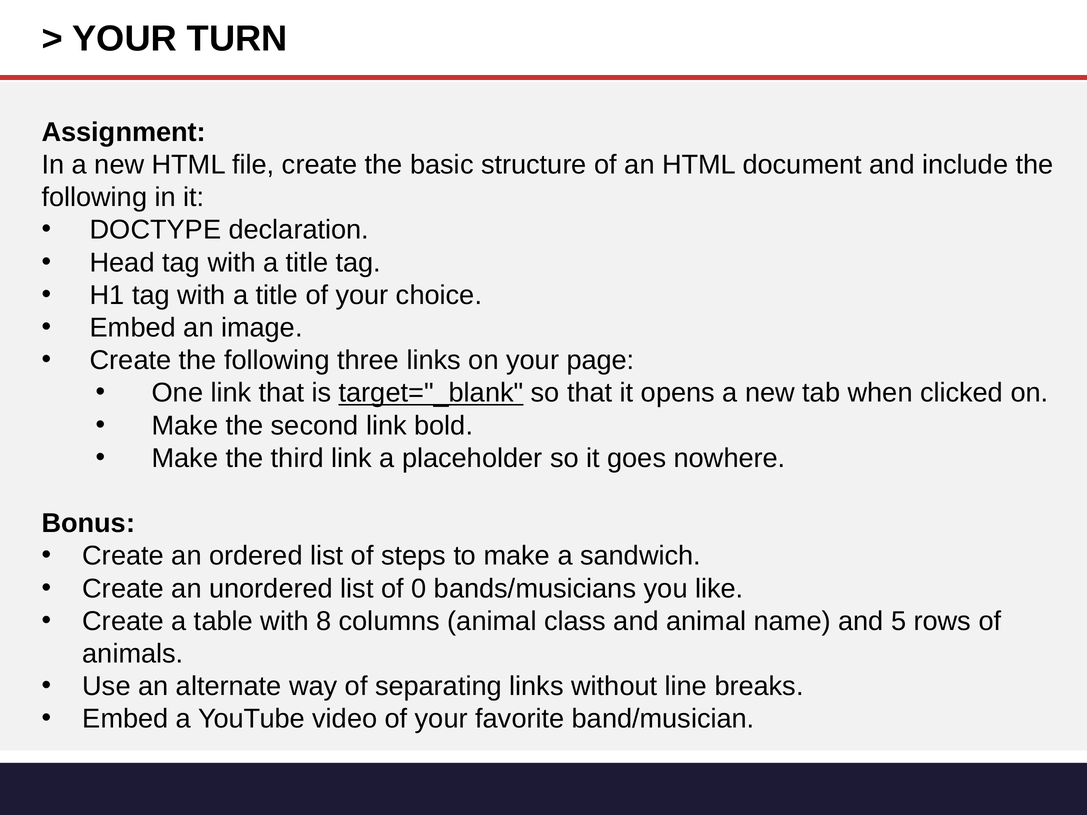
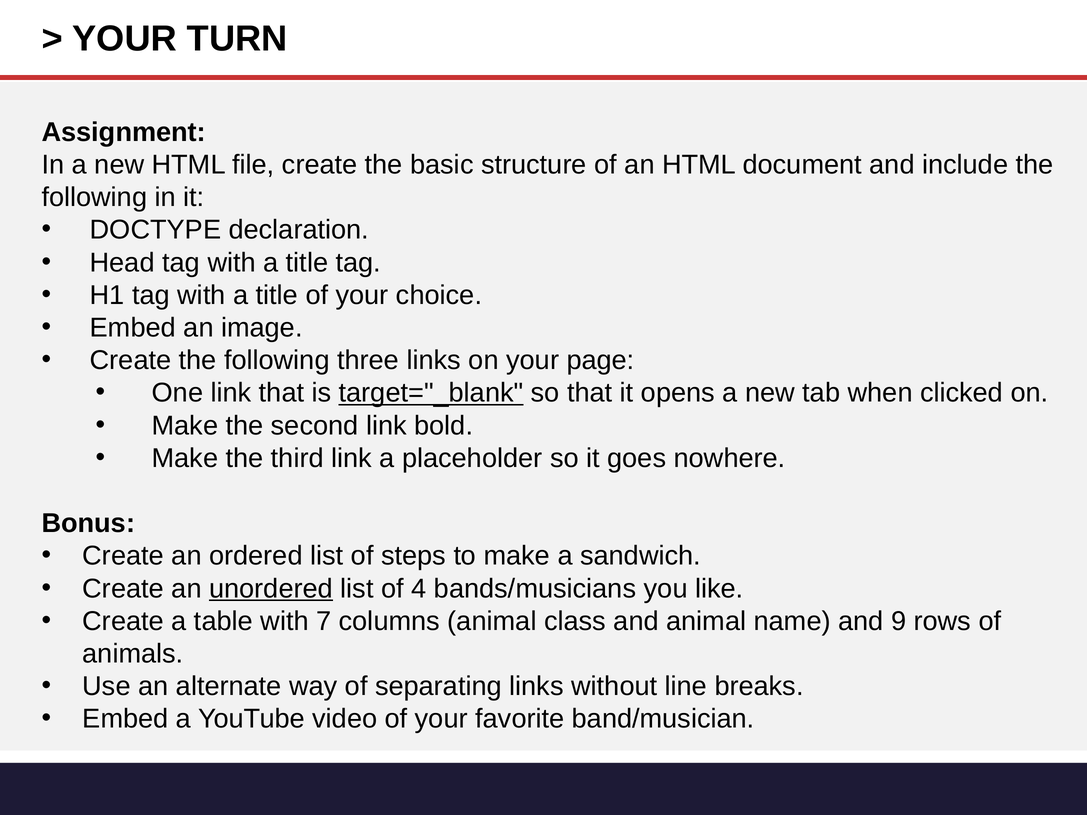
unordered underline: none -> present (271, 589)
0: 0 -> 4 (419, 589)
8: 8 -> 7 (324, 621)
5: 5 -> 9 (899, 621)
